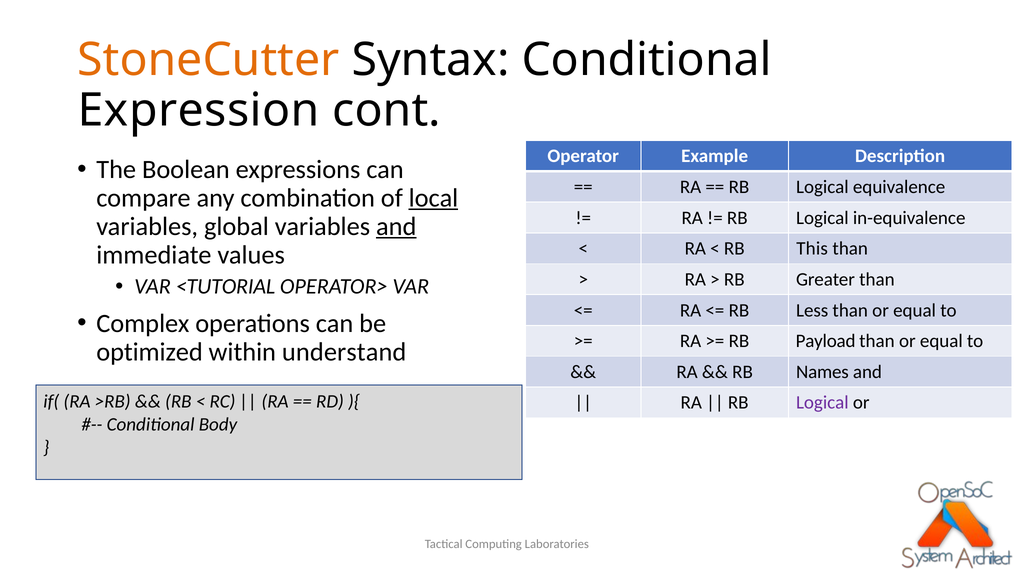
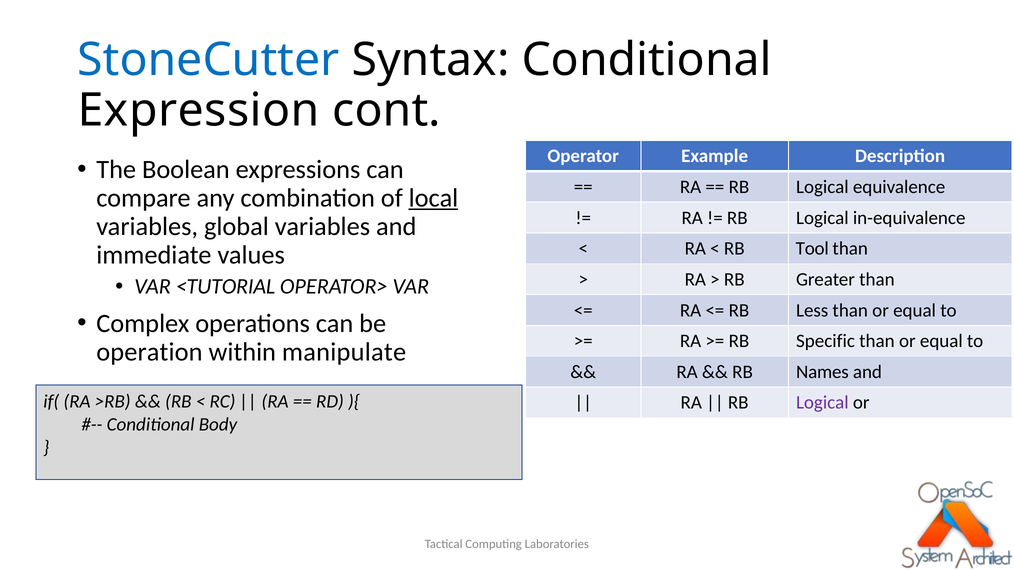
StoneCutter colour: orange -> blue (208, 60)
and underline: present -> none (396, 227)
This: This -> Tool (812, 249)
Payload: Payload -> Specific (825, 341)
optimized: optimized -> operation (149, 352)
understand: understand -> manipulate (344, 352)
